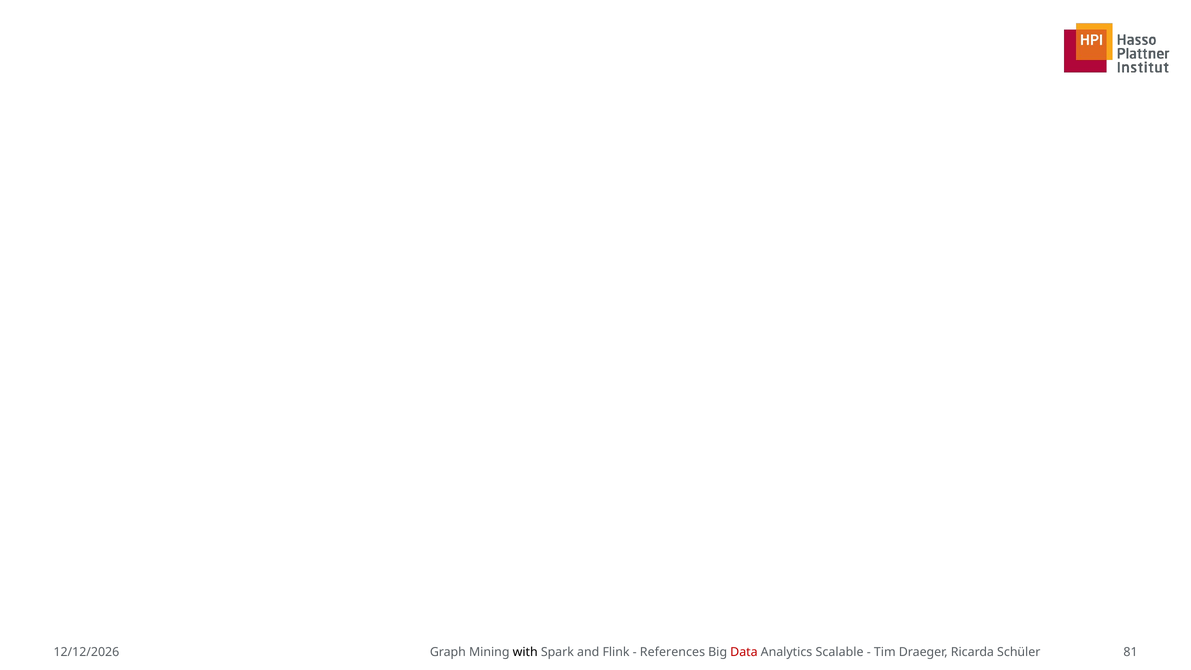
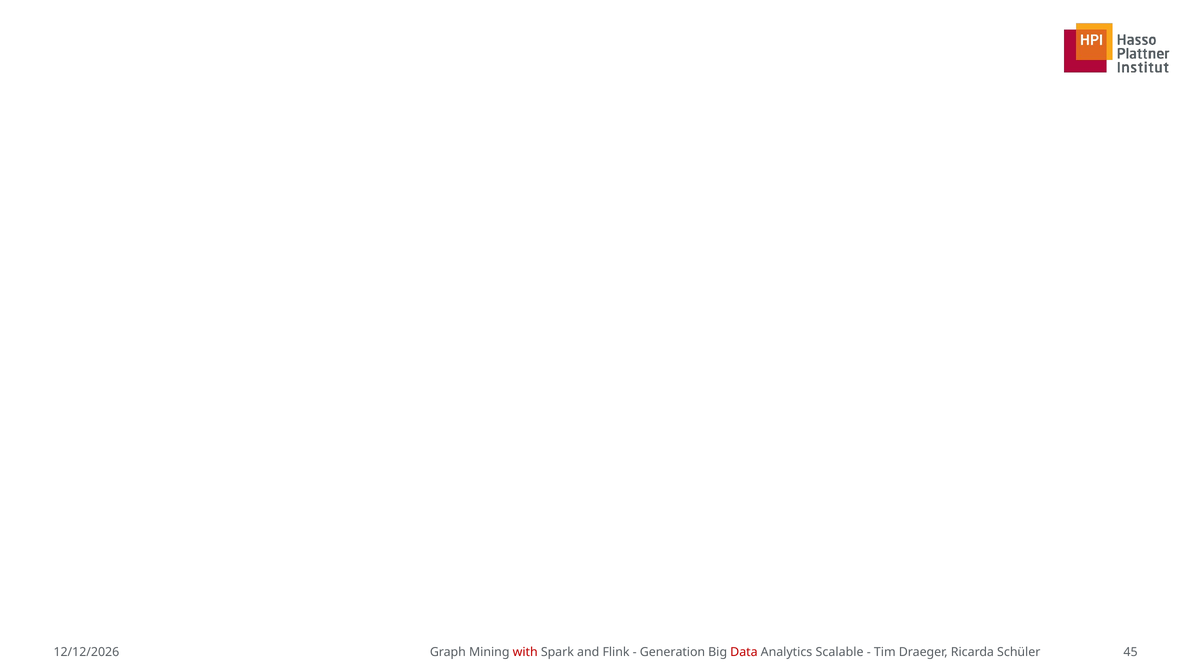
with colour: black -> red (525, 652)
References: References -> Generation (673, 652)
81: 81 -> 45 (1131, 652)
